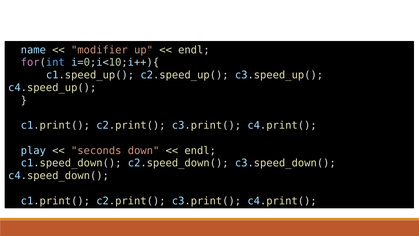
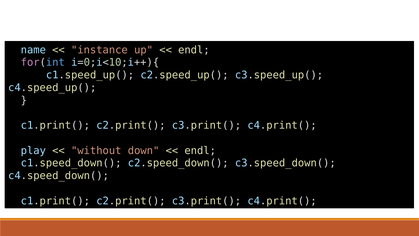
modifier: modifier -> instance (99, 50)
seconds: seconds -> without (96, 150)
